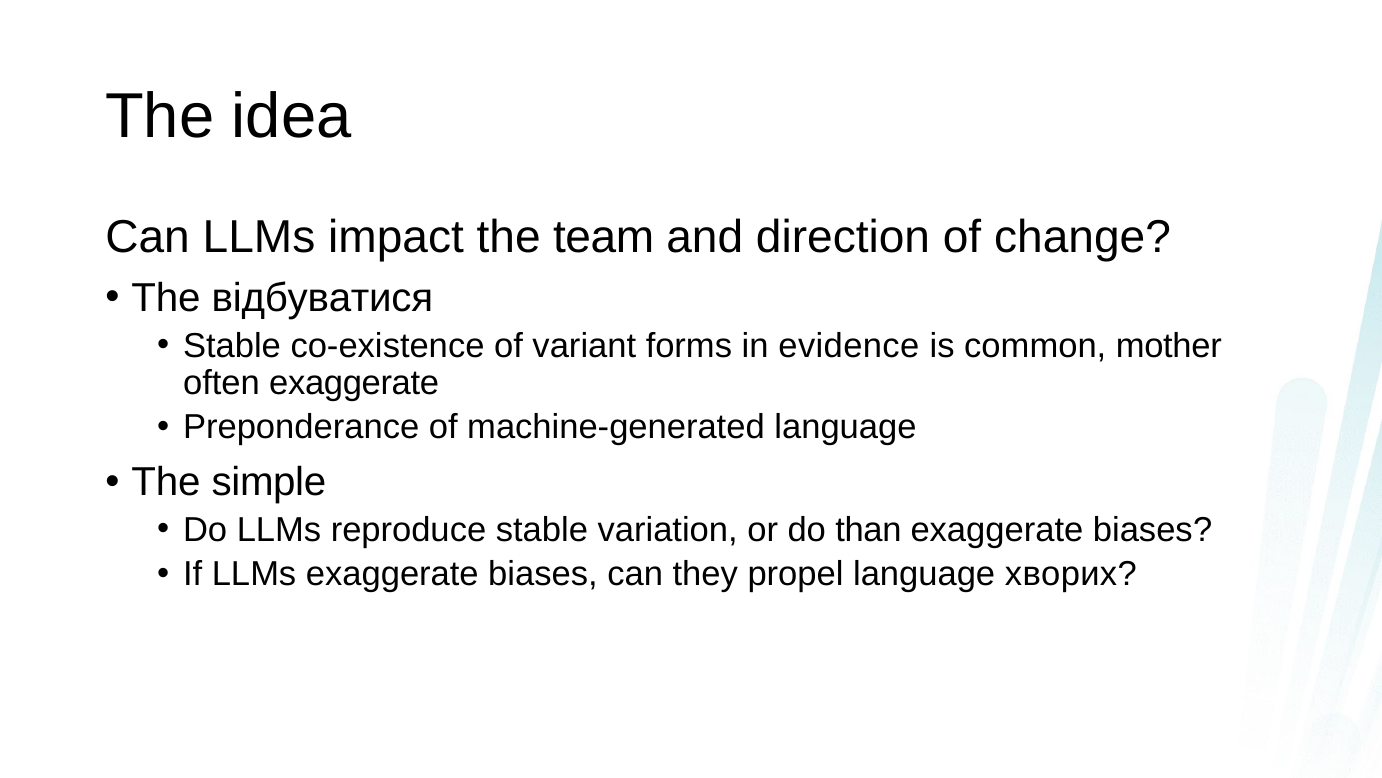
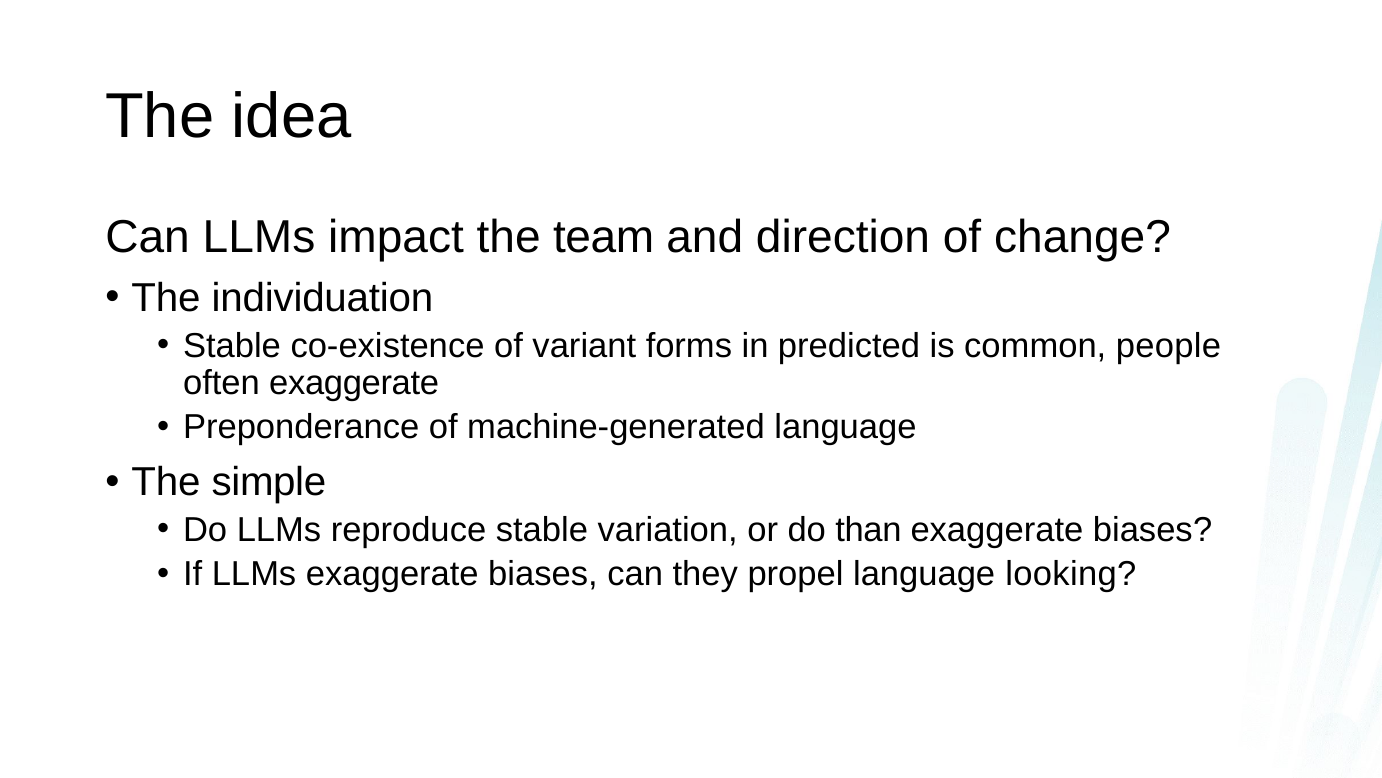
відбуватися: відбуватися -> individuation (322, 298)
evidence: evidence -> predicted (849, 345)
mother: mother -> people (1169, 345)
хворих: хворих -> looking (1071, 574)
